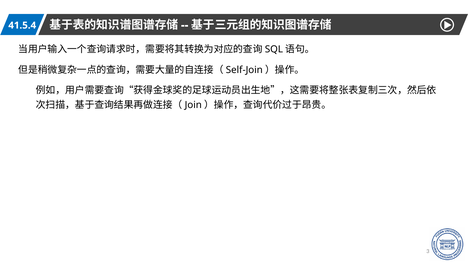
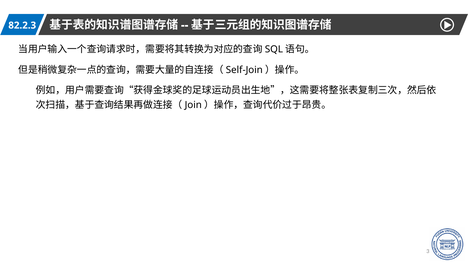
41.5.4: 41.5.4 -> 82.2.3 (22, 25)
